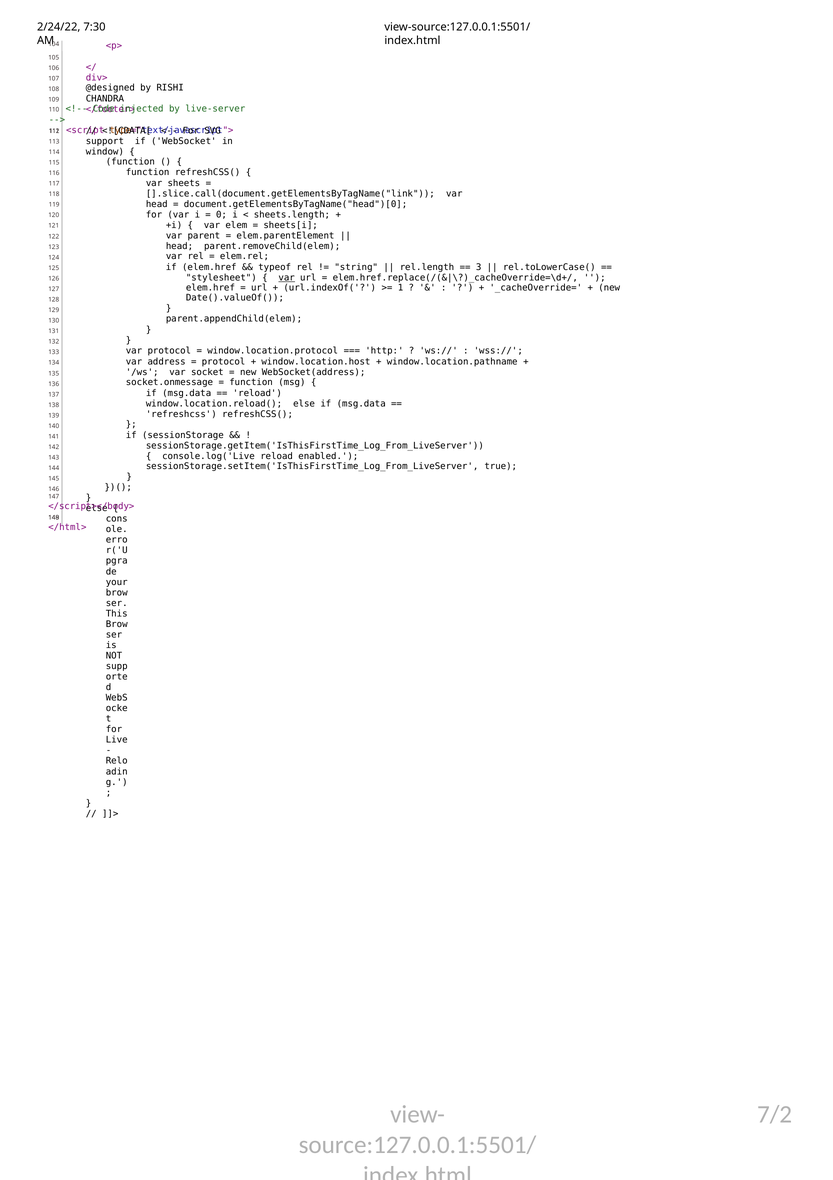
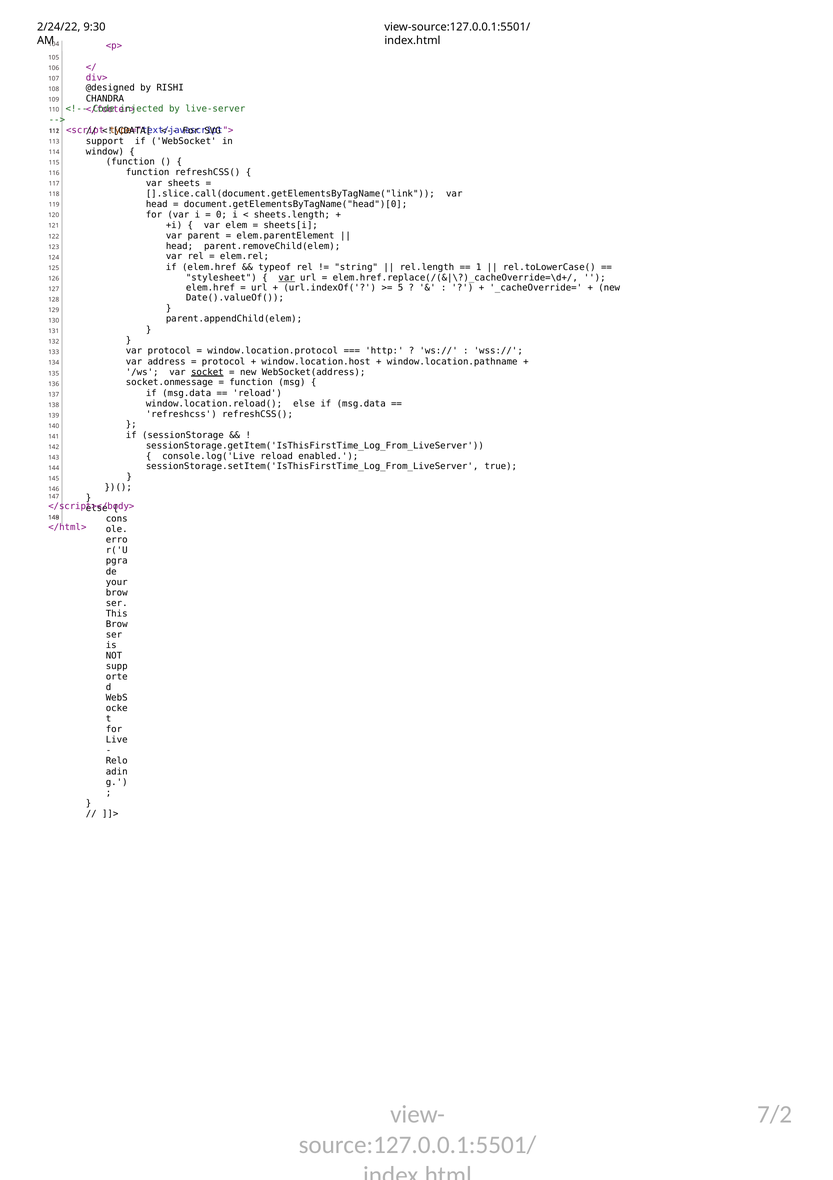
7:30: 7:30 -> 9:30 (94, 27)
3: 3 -> 1 (479, 267)
1: 1 -> 5 (401, 288)
socket underline: none -> present (207, 372)
